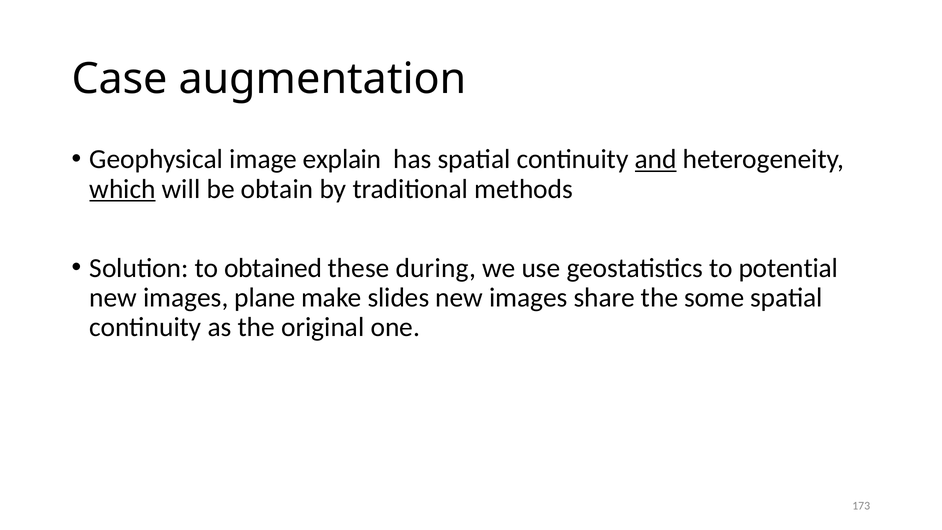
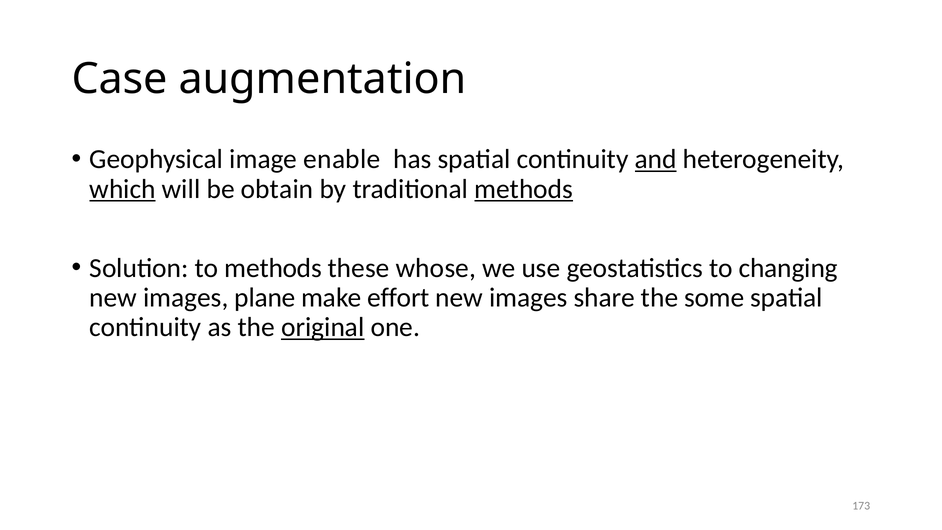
explain: explain -> enable (342, 159)
methods underline: none -> present (524, 189)
to obtained: obtained -> methods (273, 268)
during: during -> whose (436, 268)
potential: potential -> changing (788, 268)
slides: slides -> effort (398, 298)
original underline: none -> present (323, 327)
